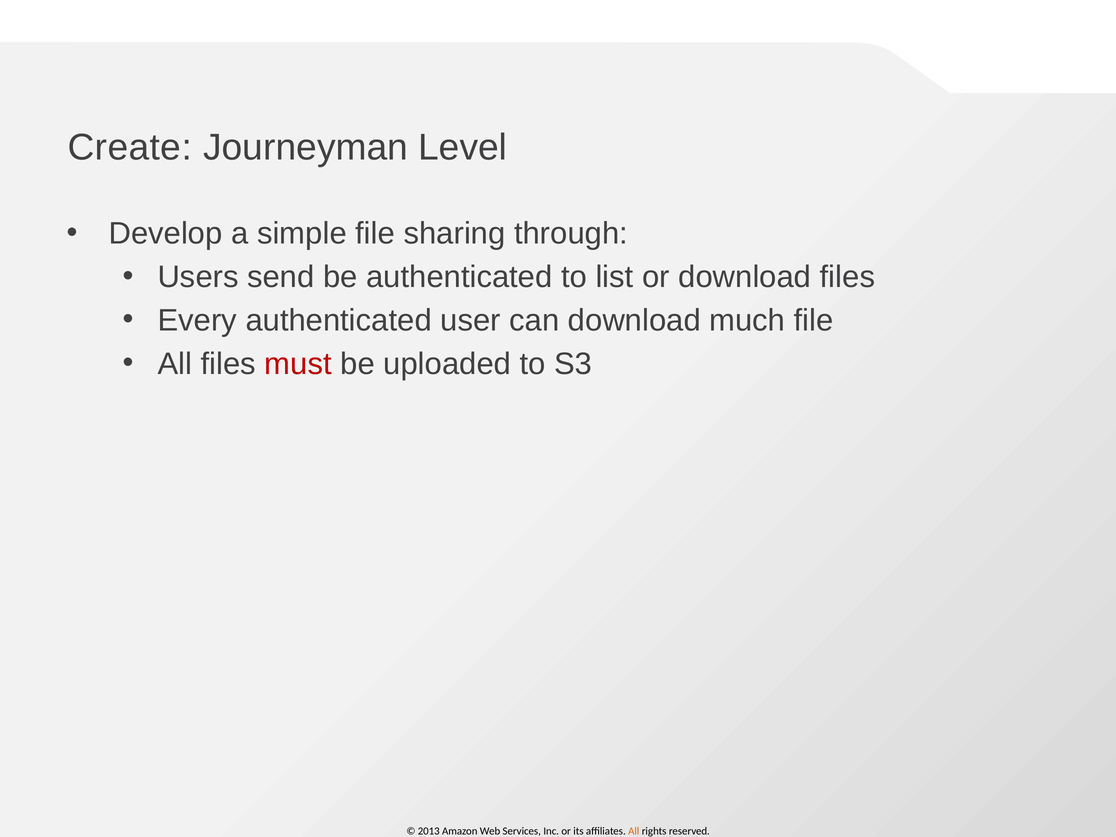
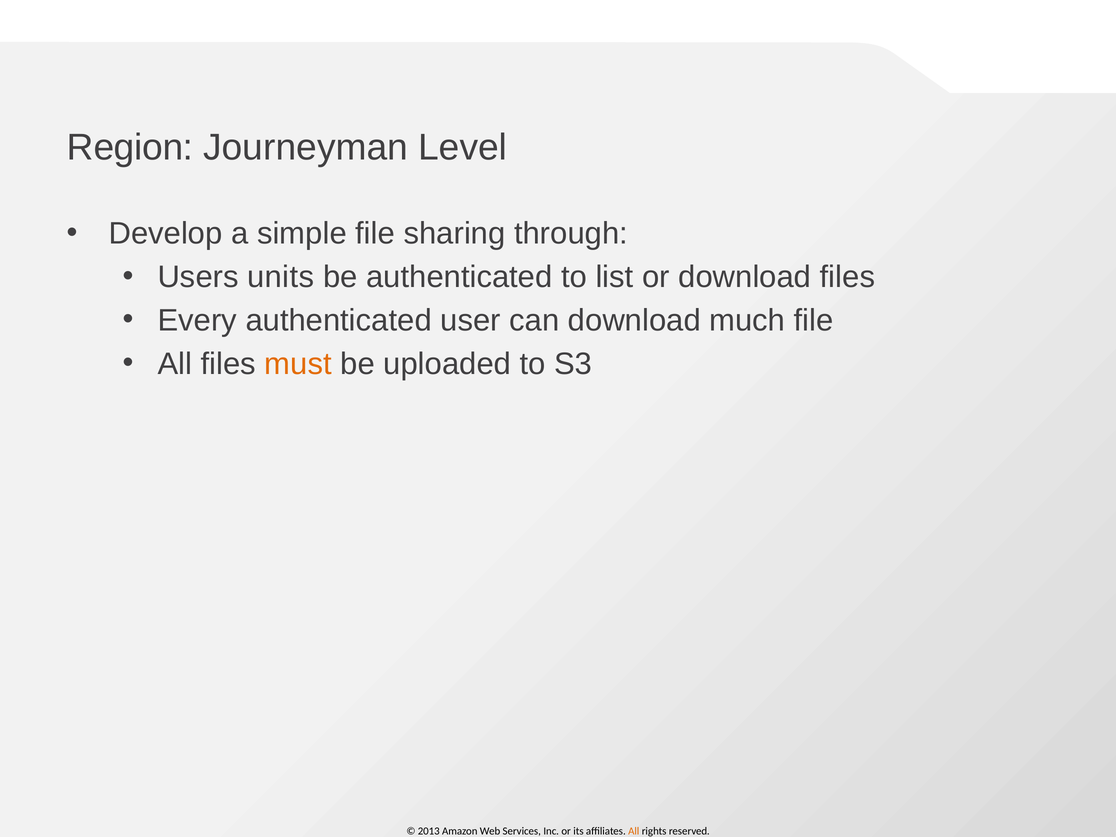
Create: Create -> Region (130, 147)
send: send -> units (281, 277)
must colour: red -> orange (298, 364)
